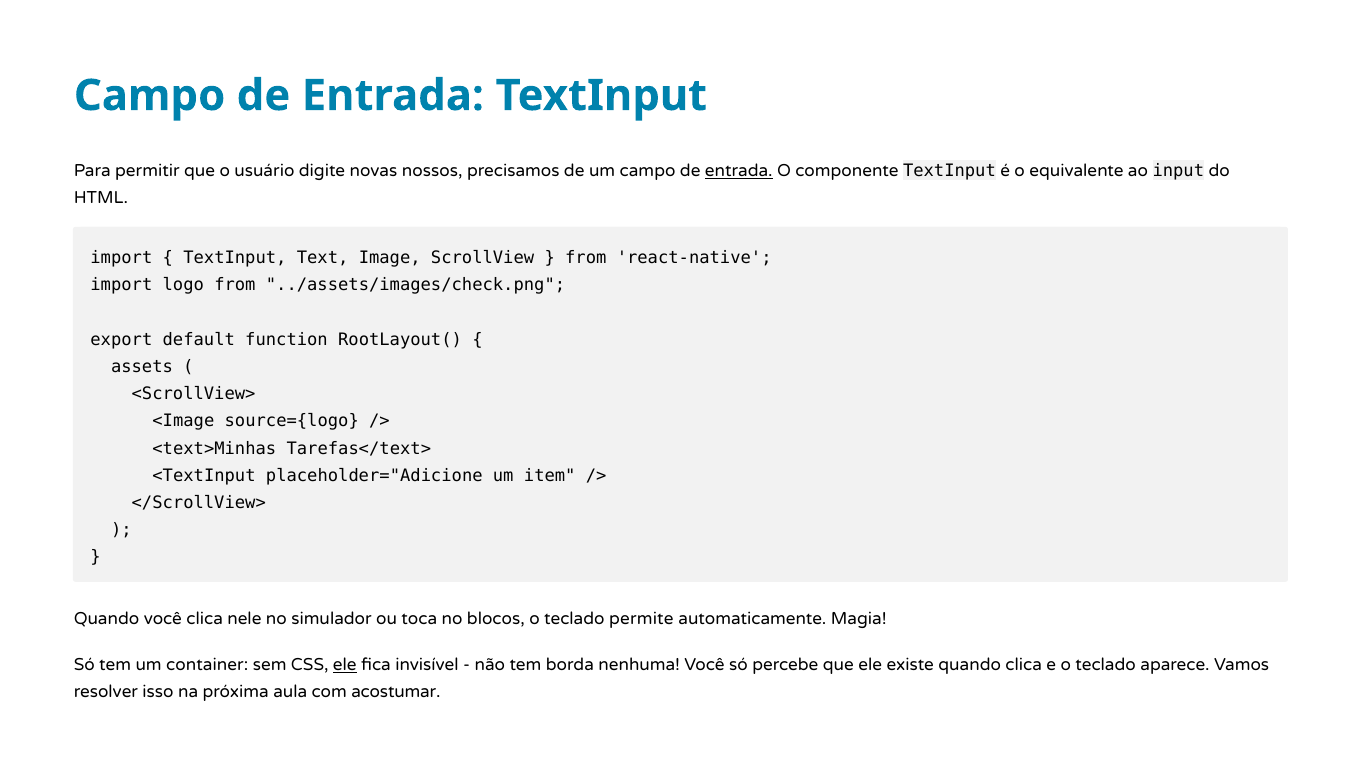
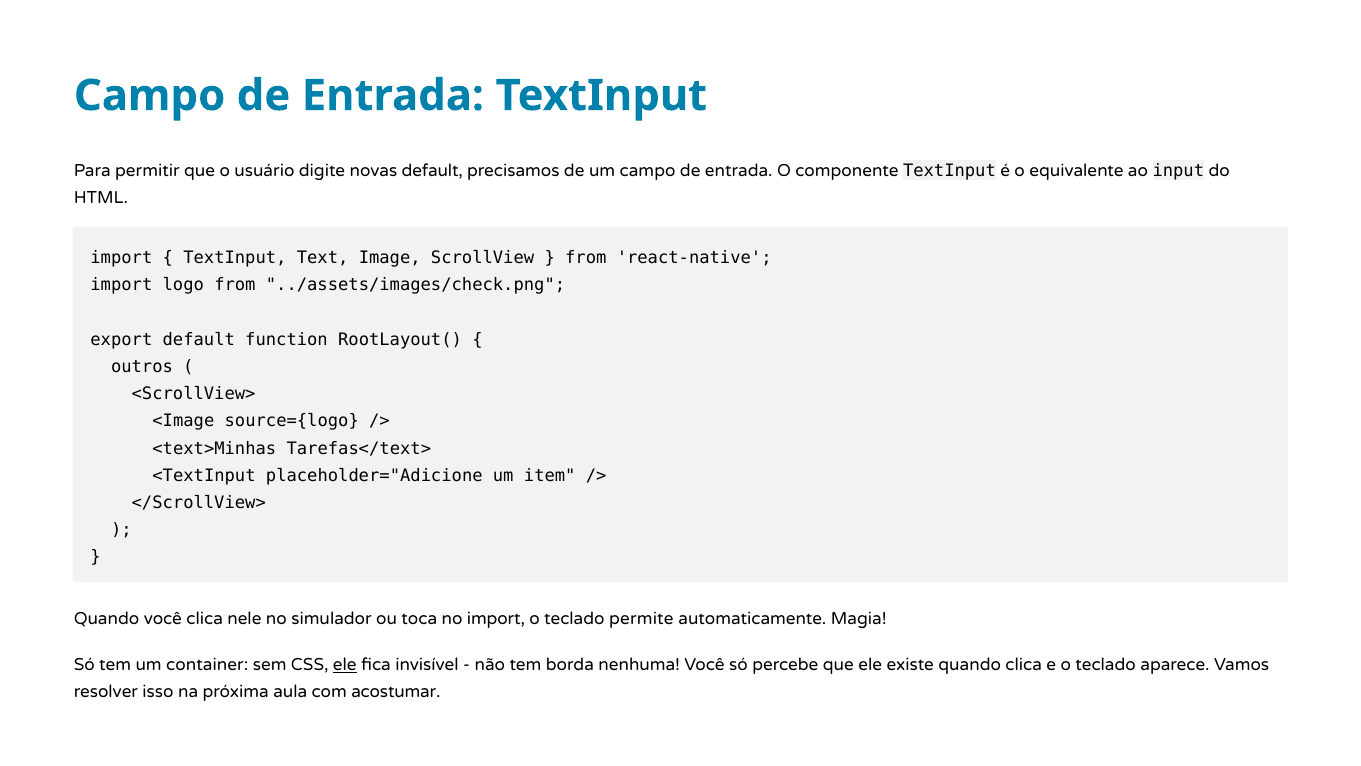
novas nossos: nossos -> default (432, 171)
entrada underline: present -> none (739, 171)
assets: assets -> outros (142, 367)
no blocos: blocos -> import (496, 618)
